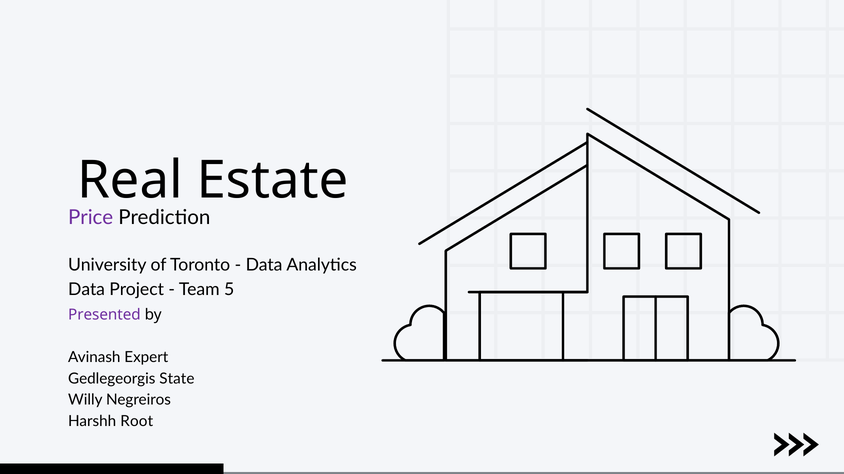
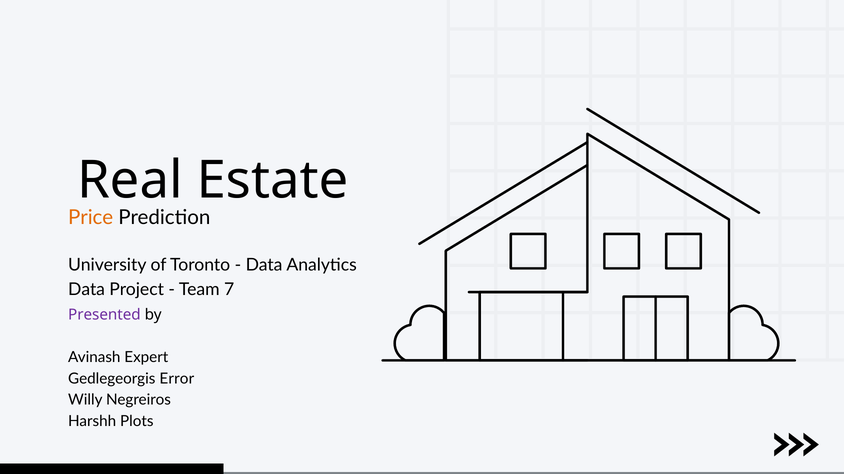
Price colour: purple -> orange (91, 218)
5: 5 -> 7 (229, 290)
State: State -> Error (177, 379)
Root: Root -> Plots (137, 422)
